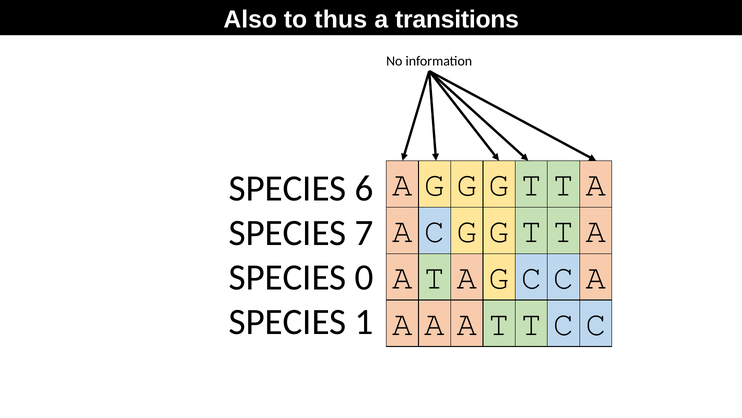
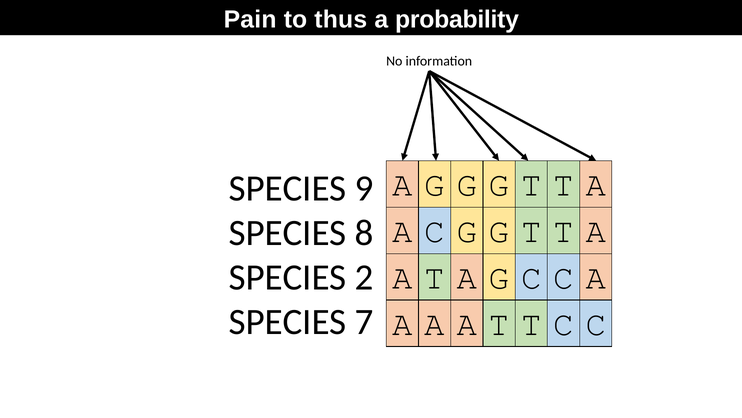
Also: Also -> Pain (250, 19)
transitions: transitions -> probability (457, 19)
6: 6 -> 9 (364, 188)
7: 7 -> 8 (364, 233)
0: 0 -> 2 (364, 277)
1: 1 -> 7 (364, 322)
